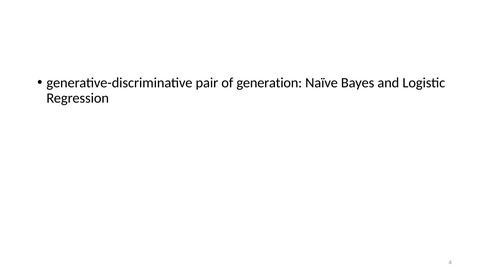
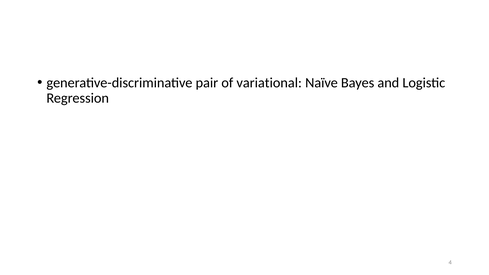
generation: generation -> variational (269, 83)
